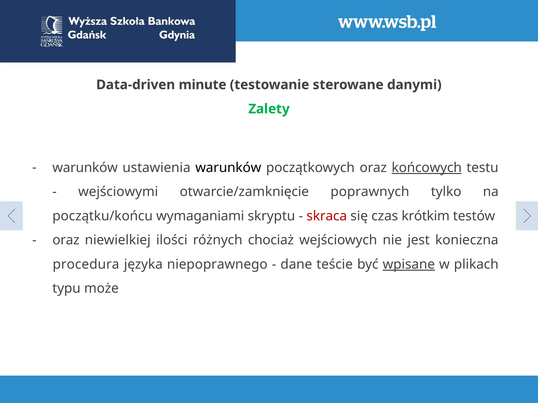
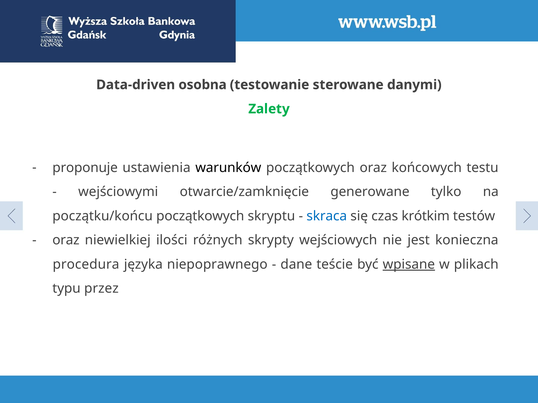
minute: minute -> osobna (203, 85)
warunków: warunków -> proponuje (85, 168)
końcowych underline: present -> none (427, 168)
poprawnych: poprawnych -> generowane (370, 192)
początku/końcu wymaganiami: wymaganiami -> początkowych (200, 216)
skraca colour: red -> blue (327, 216)
chociaż: chociaż -> skrypty (271, 240)
może: może -> przez (101, 289)
